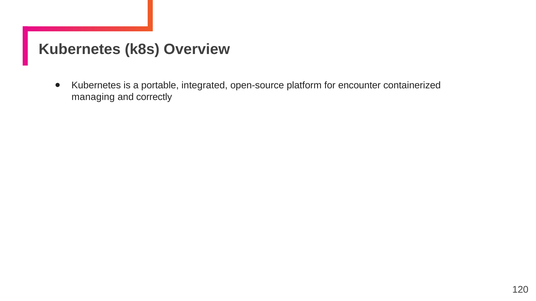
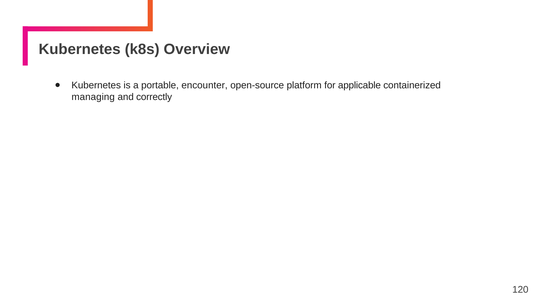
integrated: integrated -> encounter (205, 85)
encounter: encounter -> applicable (359, 85)
